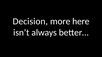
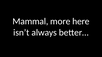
Decision: Decision -> Mammal (30, 21)
